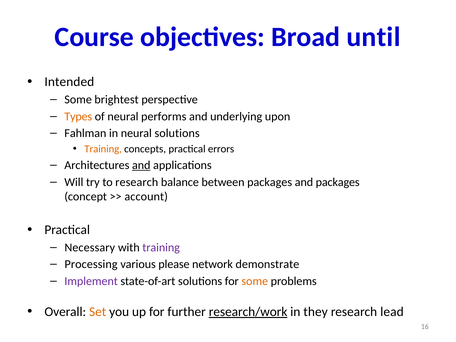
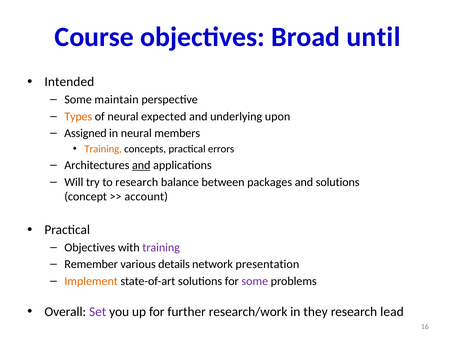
brightest: brightest -> maintain (117, 99)
performs: performs -> expected (164, 116)
Fahlman: Fahlman -> Assigned (85, 133)
neural solutions: solutions -> members (177, 133)
and packages: packages -> solutions (338, 182)
Necessary: Necessary -> Objectives (90, 247)
Processing: Processing -> Remember (91, 264)
please: please -> details (174, 264)
demonstrate: demonstrate -> presentation (267, 264)
Implement colour: purple -> orange (91, 281)
some colour: orange -> purple (255, 281)
Set colour: orange -> purple (98, 312)
research/work underline: present -> none (248, 312)
